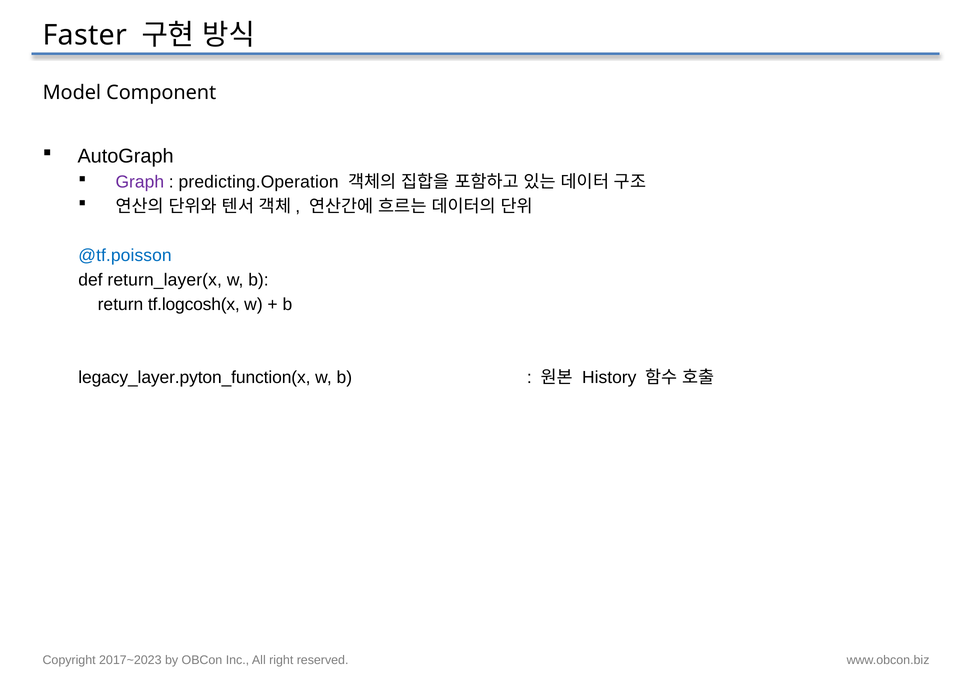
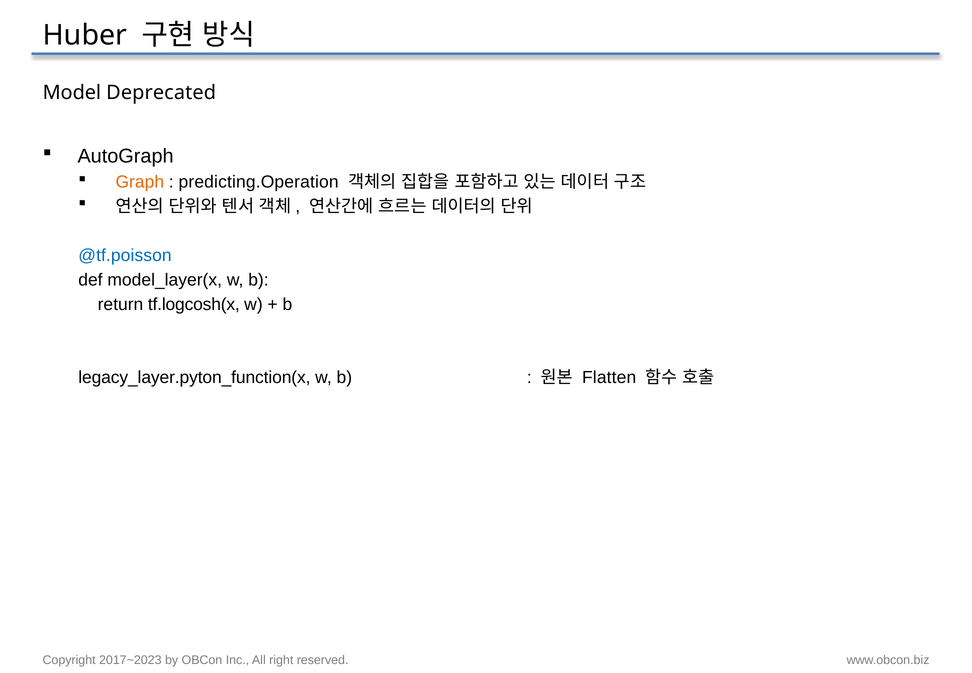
Faster: Faster -> Huber (85, 35)
Component: Component -> Deprecated (161, 93)
Graph colour: purple -> orange (140, 182)
return_layer(x: return_layer(x -> model_layer(x (165, 280)
History: History -> Flatten (609, 378)
